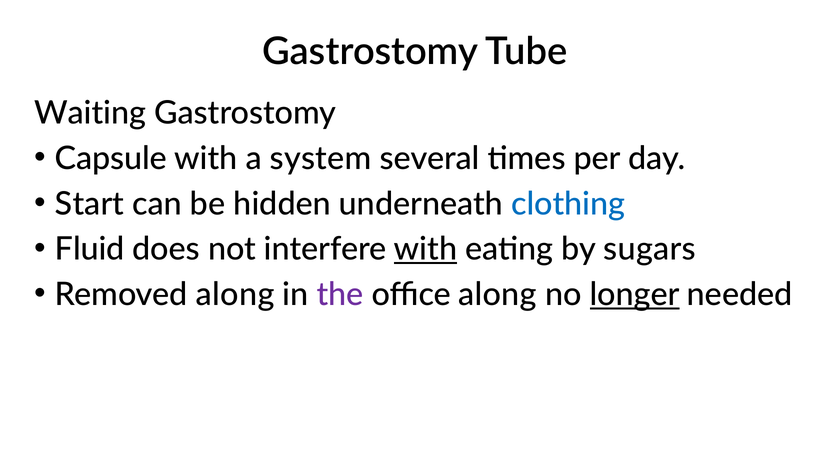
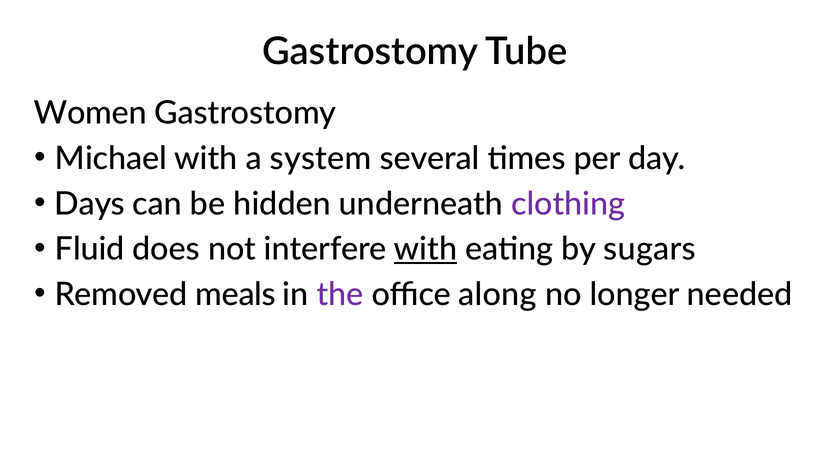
Waiting: Waiting -> Women (90, 113)
Capsule: Capsule -> Michael (111, 159)
Start: Start -> Days (90, 204)
clothing colour: blue -> purple (568, 204)
Removed along: along -> meals (236, 295)
longer underline: present -> none (635, 295)
